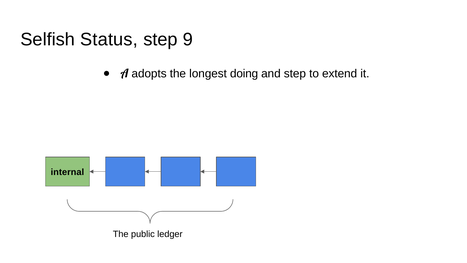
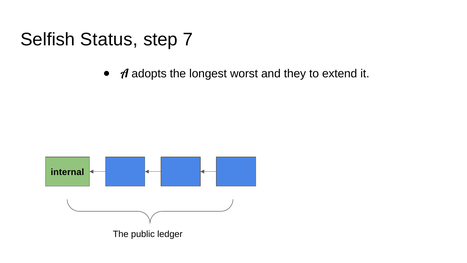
9: 9 -> 7 (188, 40)
doing: doing -> worst (244, 73)
and step: step -> they (295, 73)
